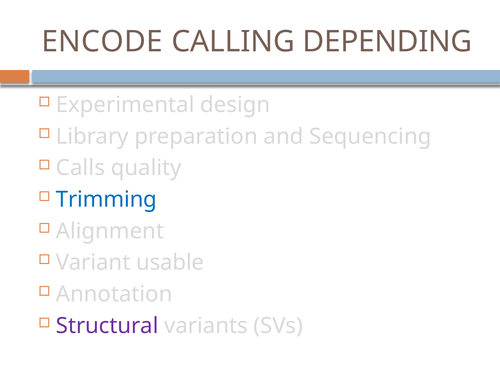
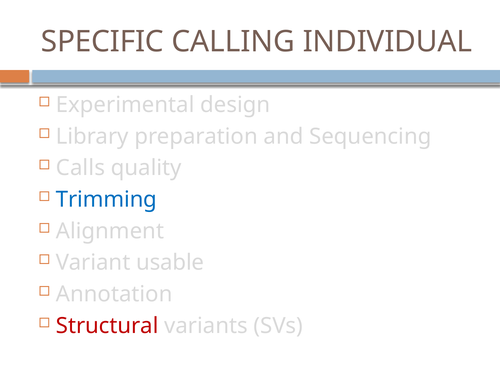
ENCODE: ENCODE -> SPECIFIC (102, 42)
DEPENDING: DEPENDING -> INDIVIDUAL (387, 42)
Structural colour: purple -> red (107, 326)
